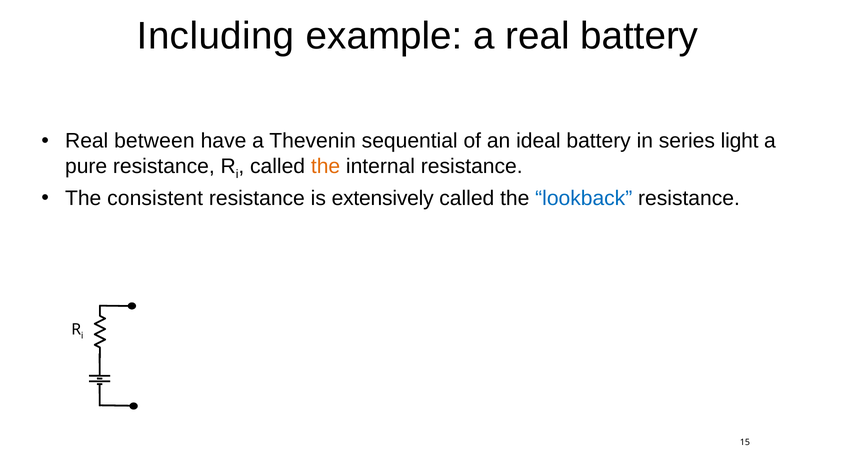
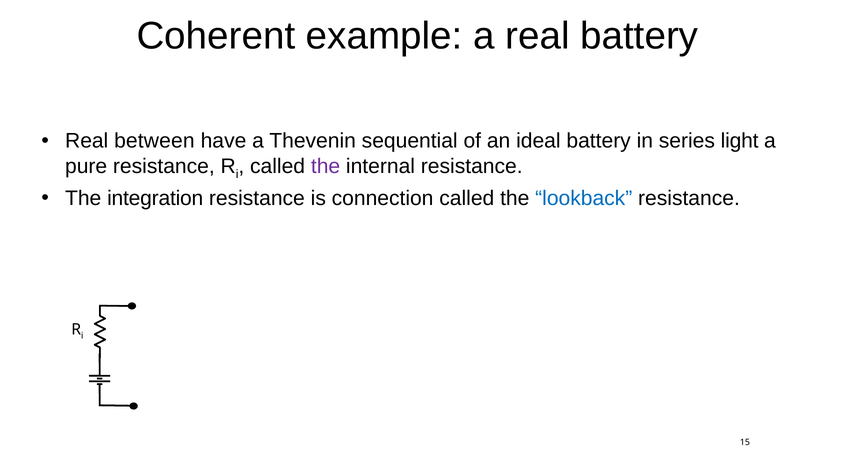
Including: Including -> Coherent (216, 36)
the colour: orange -> purple (326, 166)
consistent: consistent -> integration (155, 199)
extensively: extensively -> connection (383, 199)
